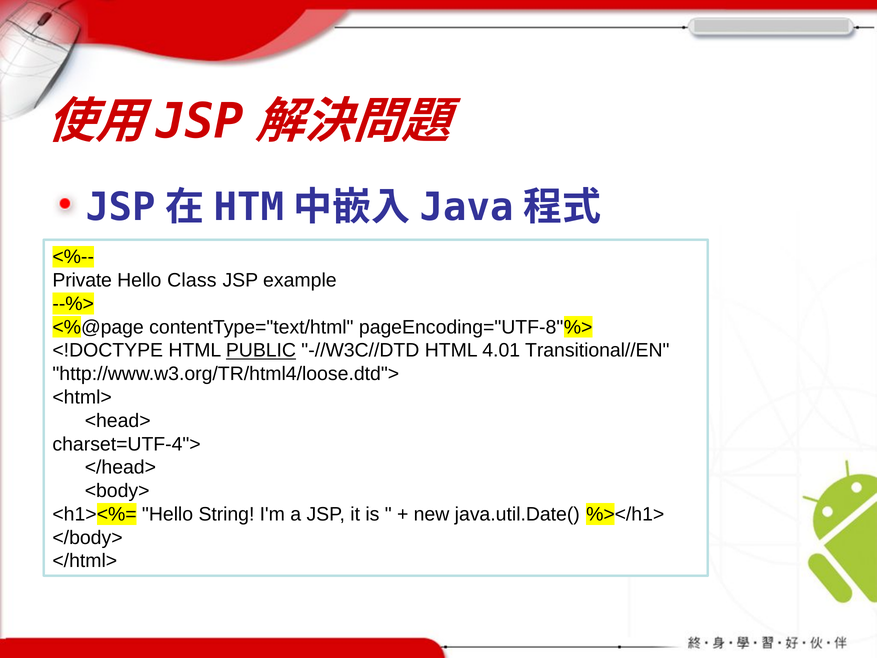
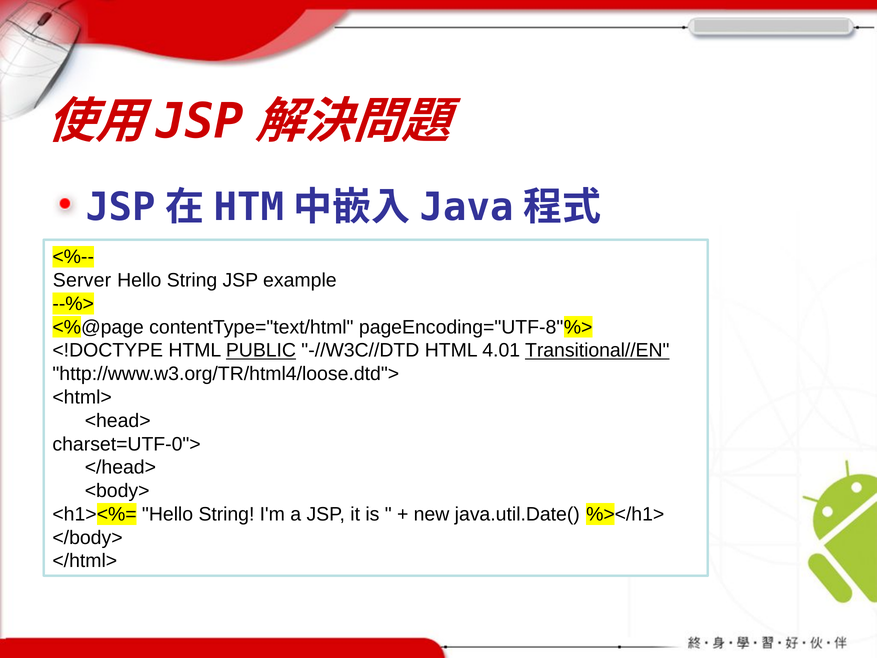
Private: Private -> Server (82, 280)
Class: Class -> String (192, 280)
Transitional//EN underline: none -> present (597, 350)
charset=UTF-4">: charset=UTF-4"> -> charset=UTF-0"> (127, 444)
